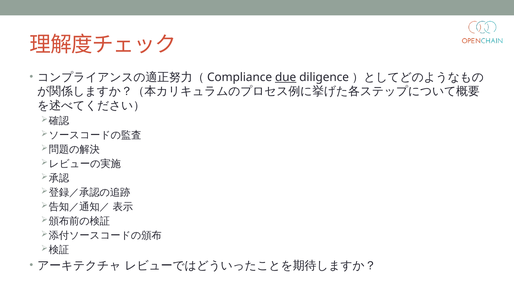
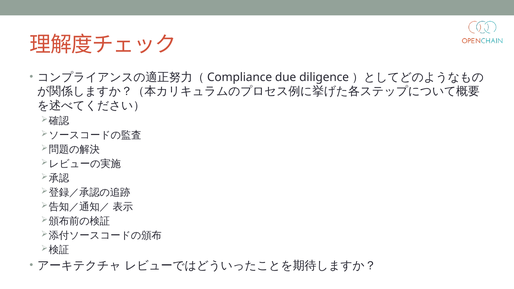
due underline: present -> none (286, 77)
